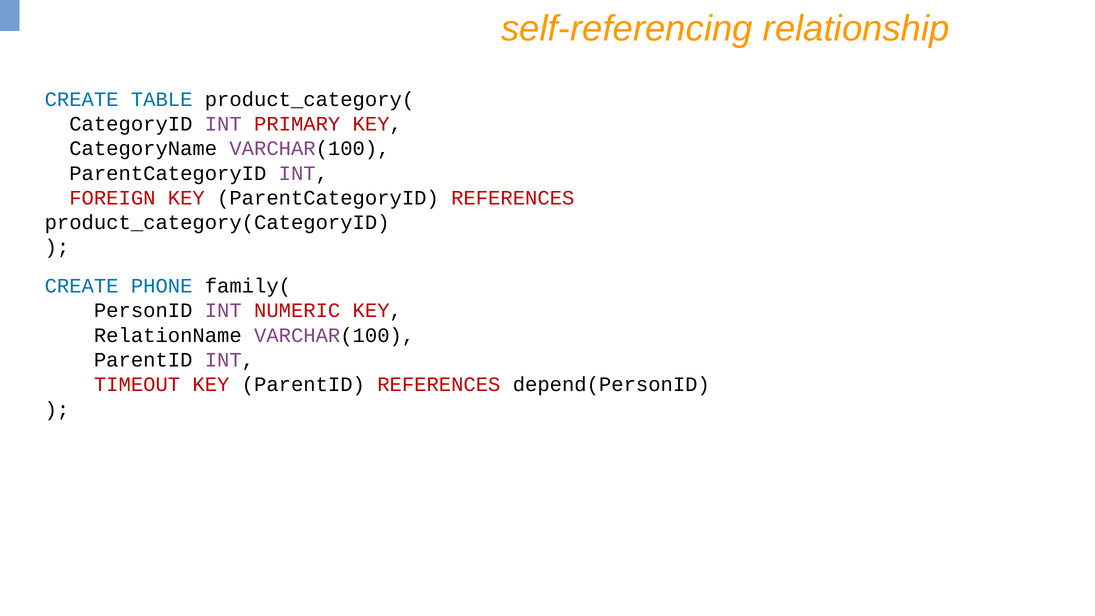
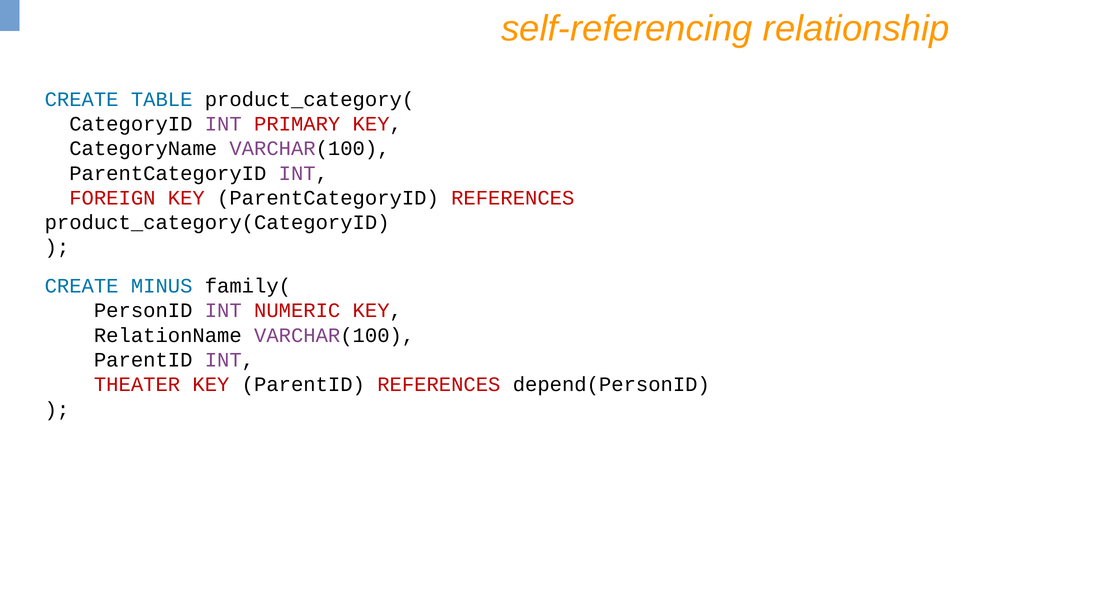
PHONE: PHONE -> MINUS (162, 286)
TIMEOUT: TIMEOUT -> THEATER (137, 385)
